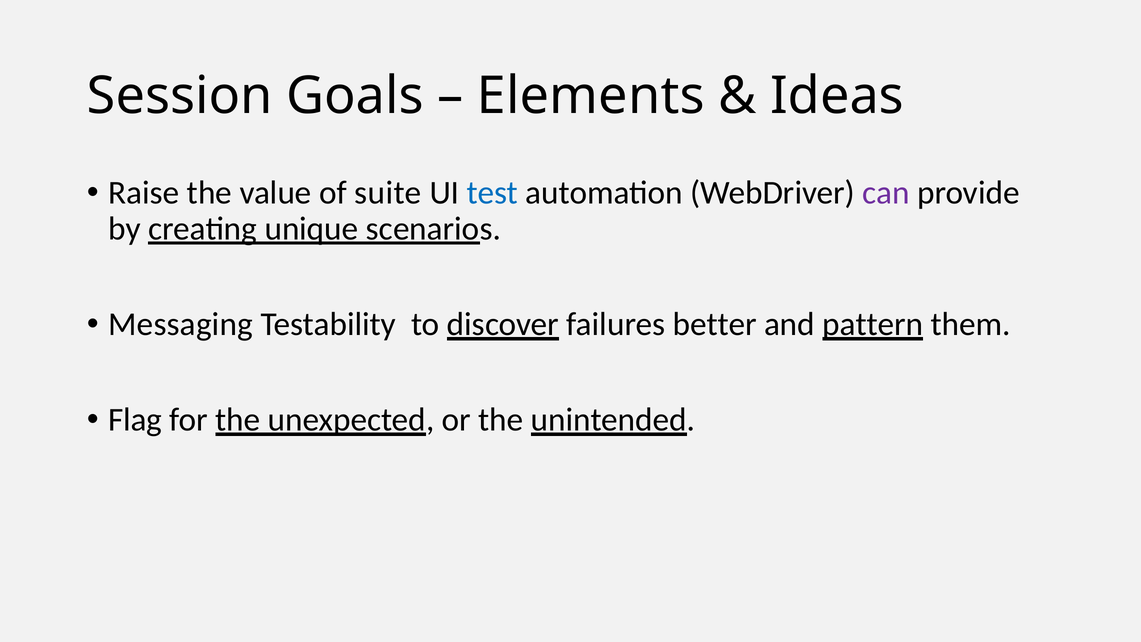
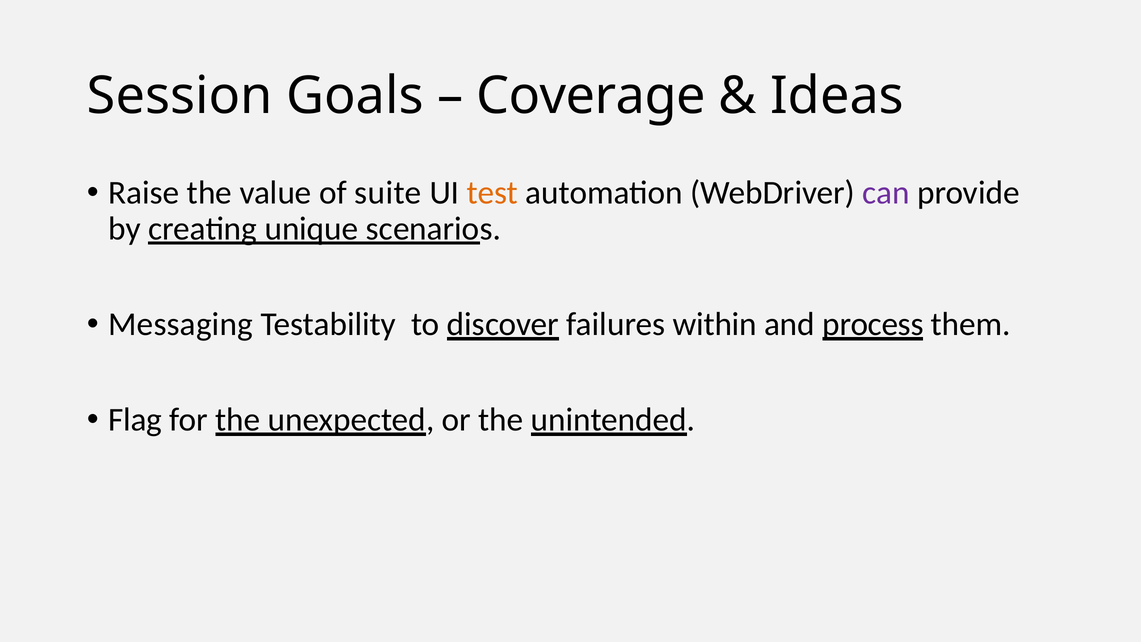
Elements: Elements -> Coverage (591, 96)
test colour: blue -> orange (492, 193)
better: better -> within (715, 324)
pattern: pattern -> process (873, 324)
